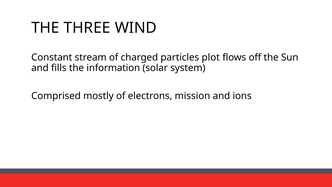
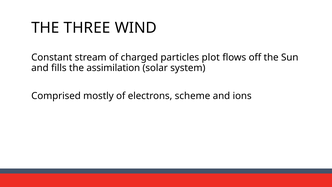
information: information -> assimilation (113, 68)
mission: mission -> scheme (192, 96)
